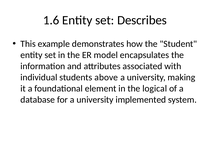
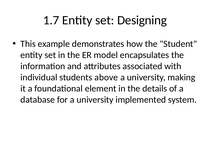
1.6: 1.6 -> 1.7 (51, 20)
Describes: Describes -> Designing (142, 20)
logical: logical -> details (155, 89)
